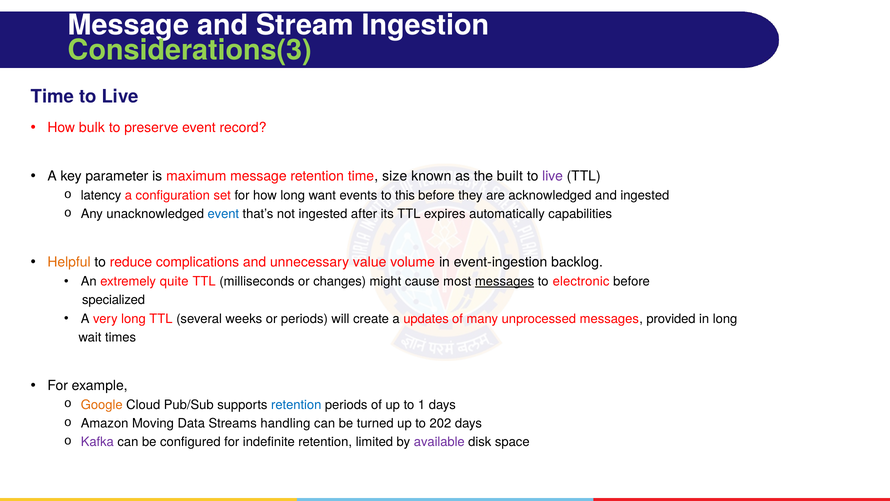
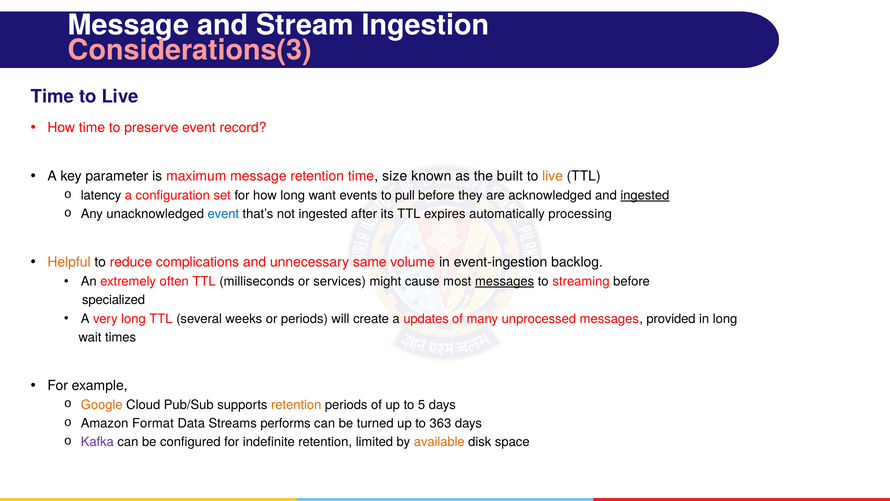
Considerations(3 colour: light green -> pink (190, 50)
How bulk: bulk -> time (92, 128)
live colour: purple -> orange (553, 176)
this: this -> pull (405, 195)
ingested underline: none -> present (645, 195)
capabilities: capabilities -> processing (580, 214)
value: value -> same (370, 262)
quite: quite -> often (174, 281)
changes: changes -> services (340, 281)
electronic: electronic -> streaming (581, 281)
retention colour: blue -> orange (296, 404)
1: 1 -> 5 (422, 404)
Moving: Moving -> Format (153, 423)
handling: handling -> performs (286, 423)
202: 202 -> 363 (440, 423)
available colour: purple -> orange (439, 442)
